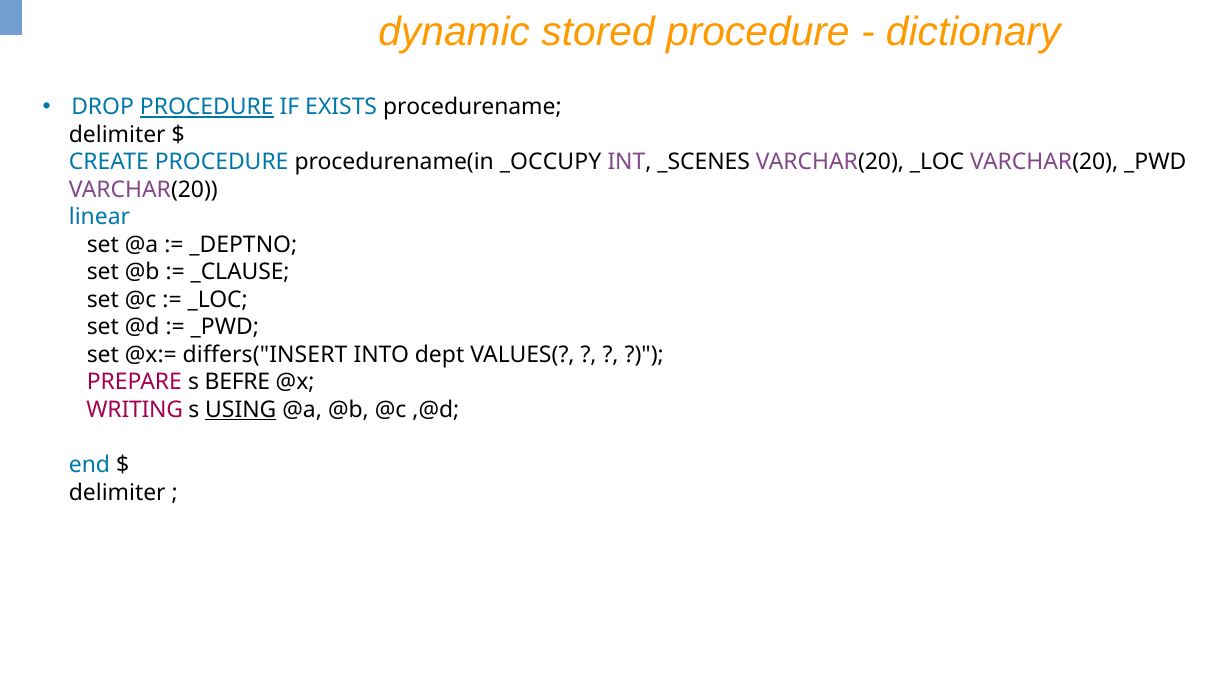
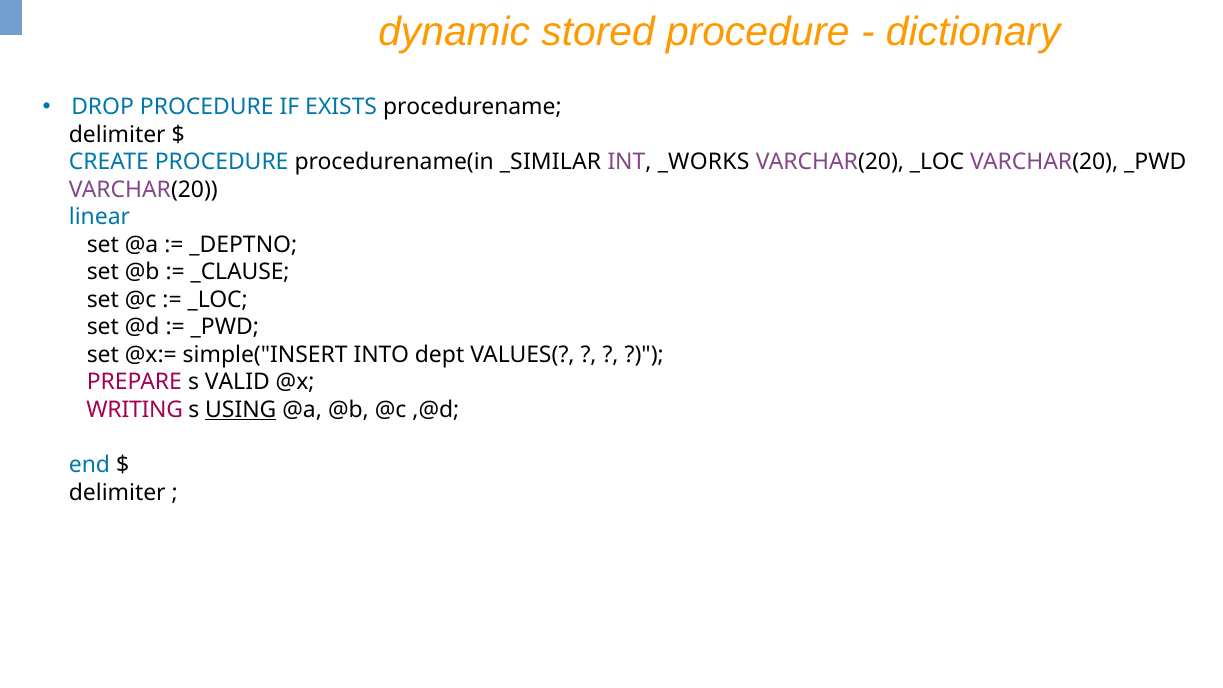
PROCEDURE underline: present -> none (207, 107)
_OCCUPY: _OCCUPY -> _SIMILAR (551, 162)
_SCENES: _SCENES -> _WORKS (704, 162)
differs("INSERT: differs("INSERT -> simple("INSERT (265, 355)
BEFRE: BEFRE -> VALID (237, 382)
